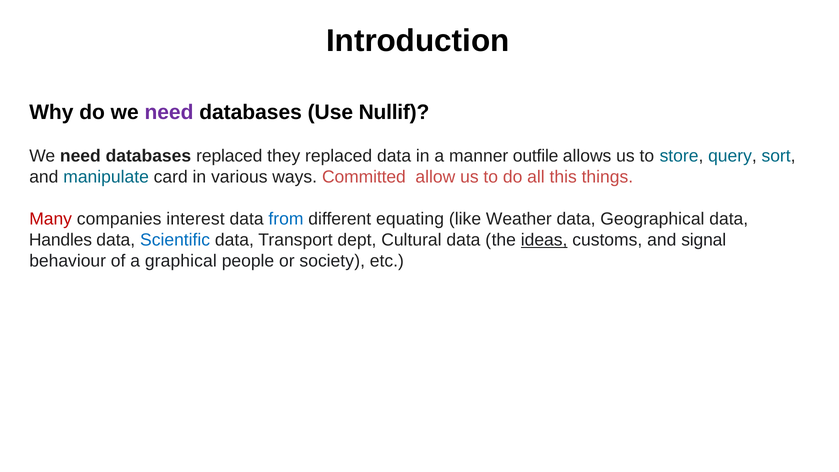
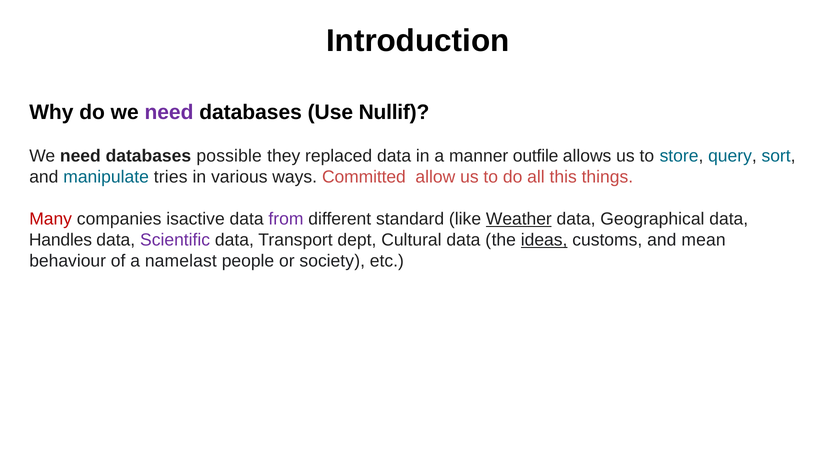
databases replaced: replaced -> possible (229, 156)
card: card -> tries (171, 177)
interest: interest -> isactive (196, 219)
from colour: blue -> purple (286, 219)
equating: equating -> standard (410, 219)
Weather underline: none -> present (519, 219)
Scientific colour: blue -> purple (175, 240)
signal: signal -> mean (704, 240)
graphical: graphical -> namelast (181, 261)
